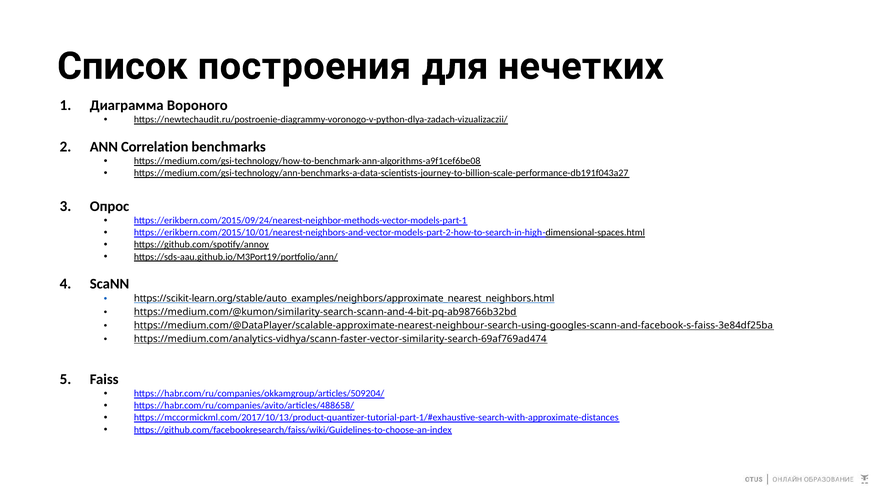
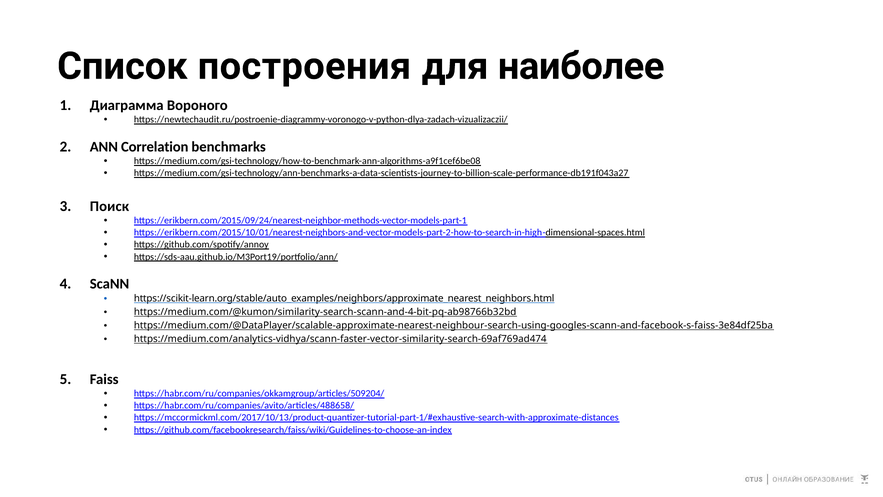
нечетких: нечетких -> наиболее (581, 66)
Опрос: Опрос -> Поиск (109, 206)
